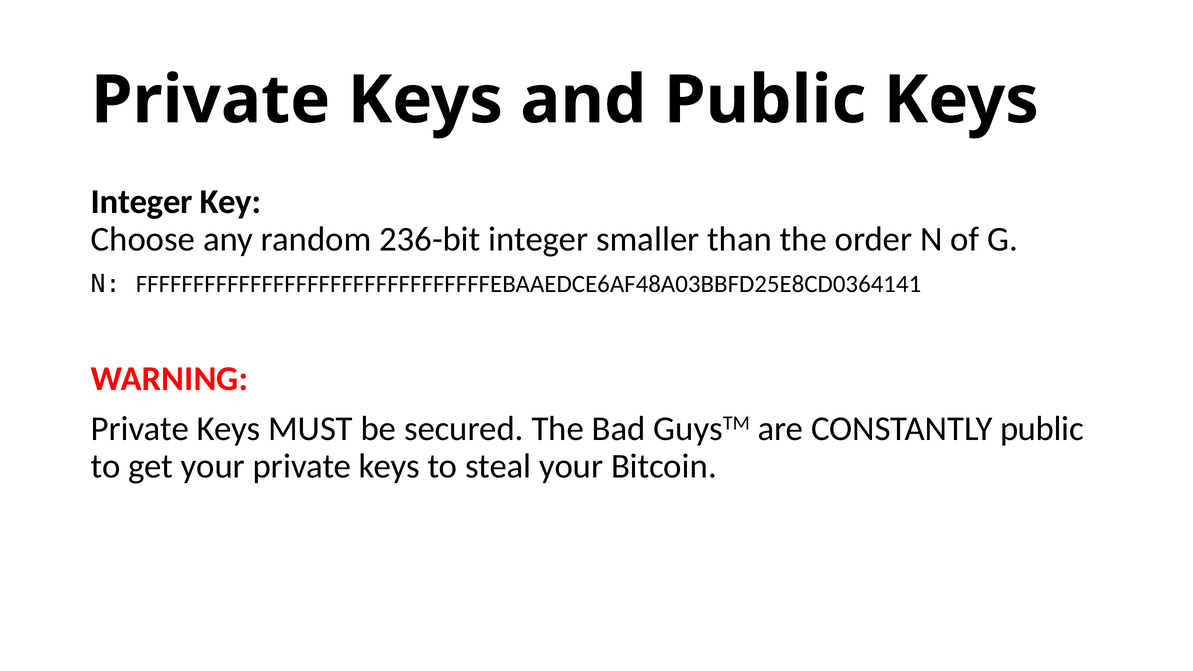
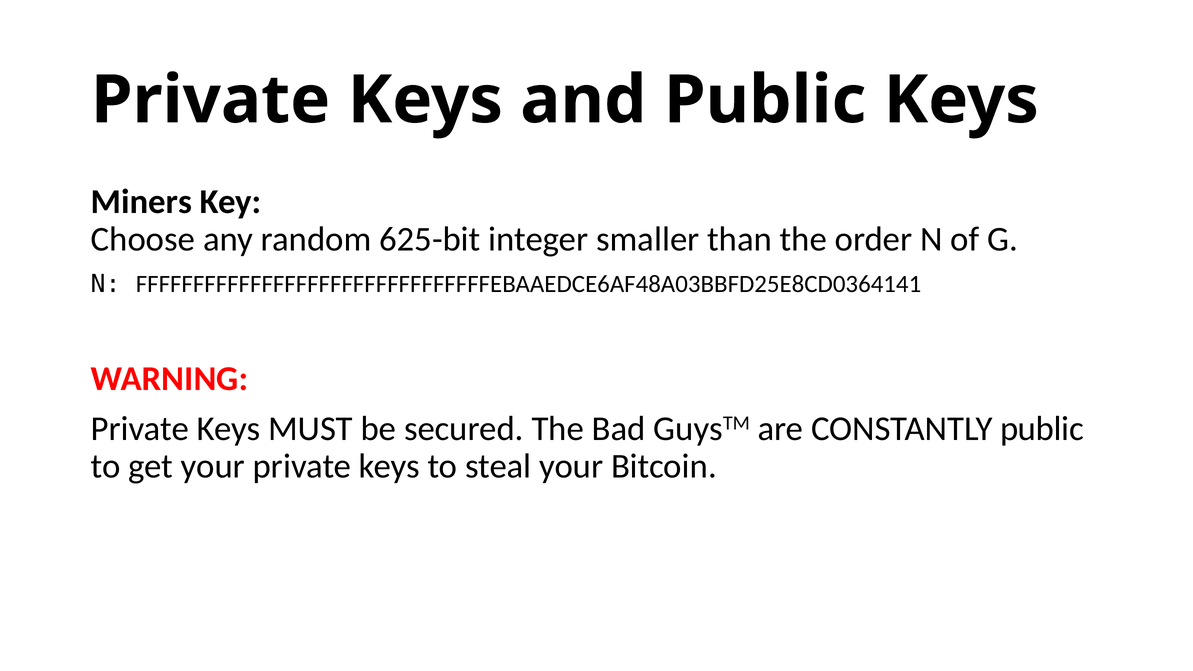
Integer: Integer -> Miners (142, 202)
236-bit: 236-bit -> 625-bit (430, 239)
